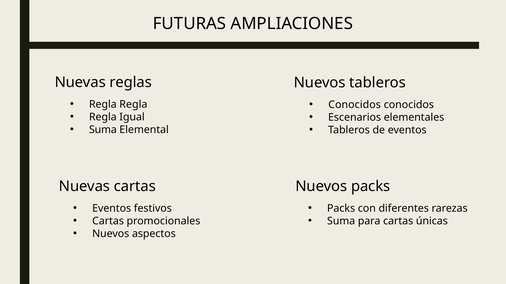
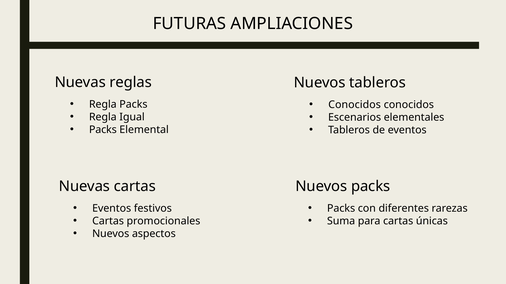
Regla Regla: Regla -> Packs (133, 105)
Suma: Suma -> Packs (103, 130)
